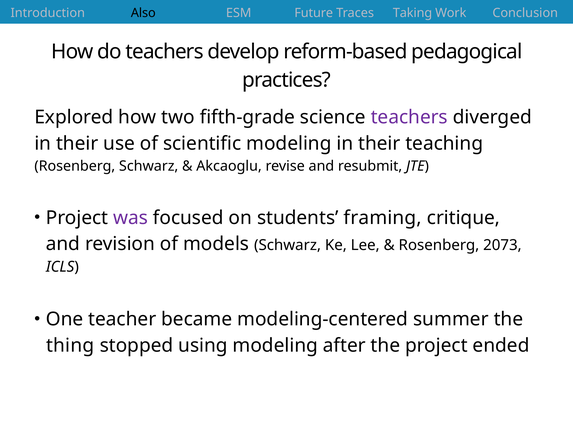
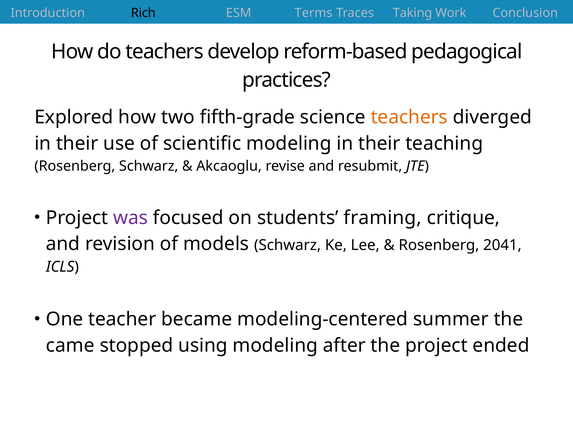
Also: Also -> Rich (143, 13)
Future: Future -> Terms (314, 13)
teachers colour: purple -> orange (409, 117)
2073: 2073 -> 2041 (502, 245)
thing: thing -> came (70, 345)
